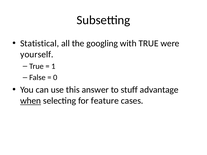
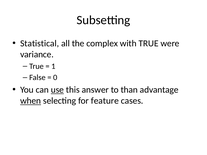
googling: googling -> complex (102, 43)
yourself: yourself -> variance (37, 54)
use underline: none -> present (57, 90)
stuff: stuff -> than (129, 90)
